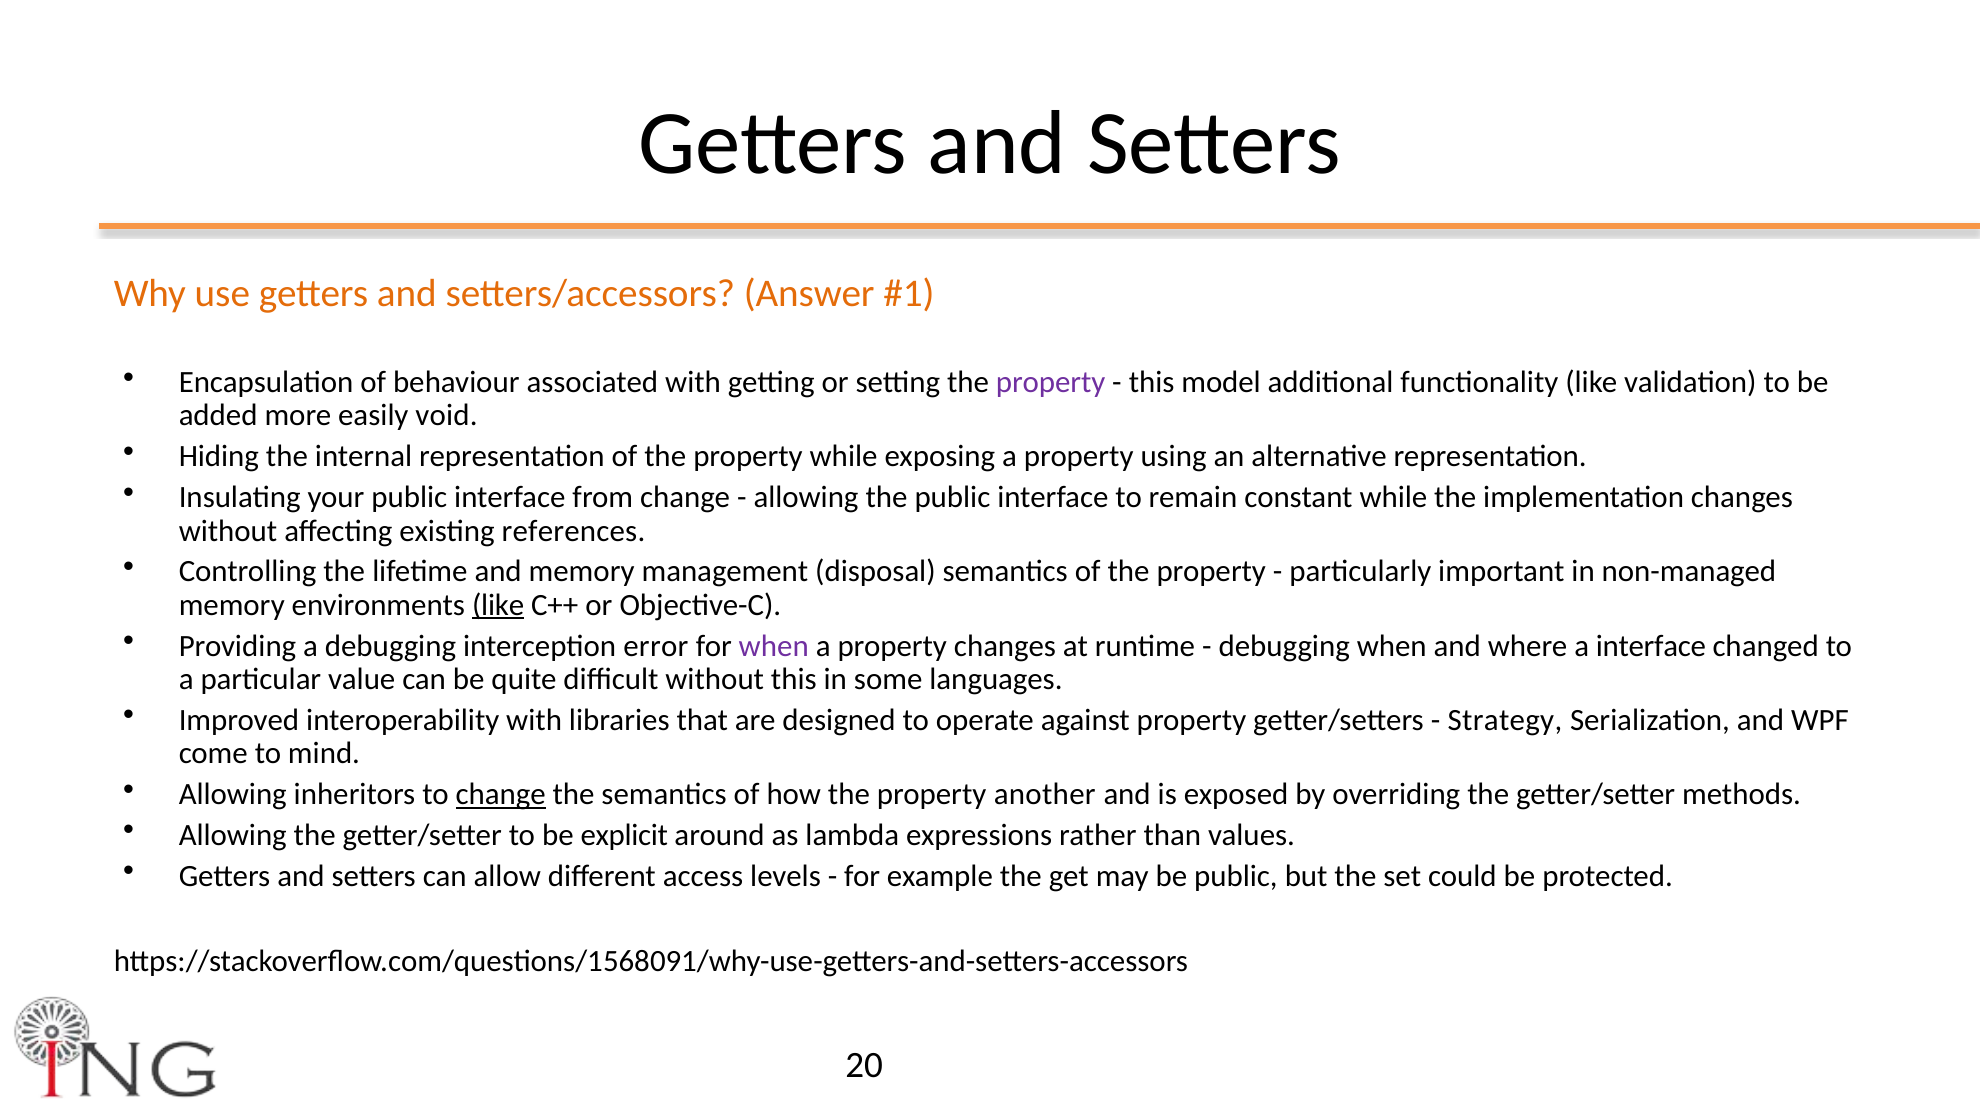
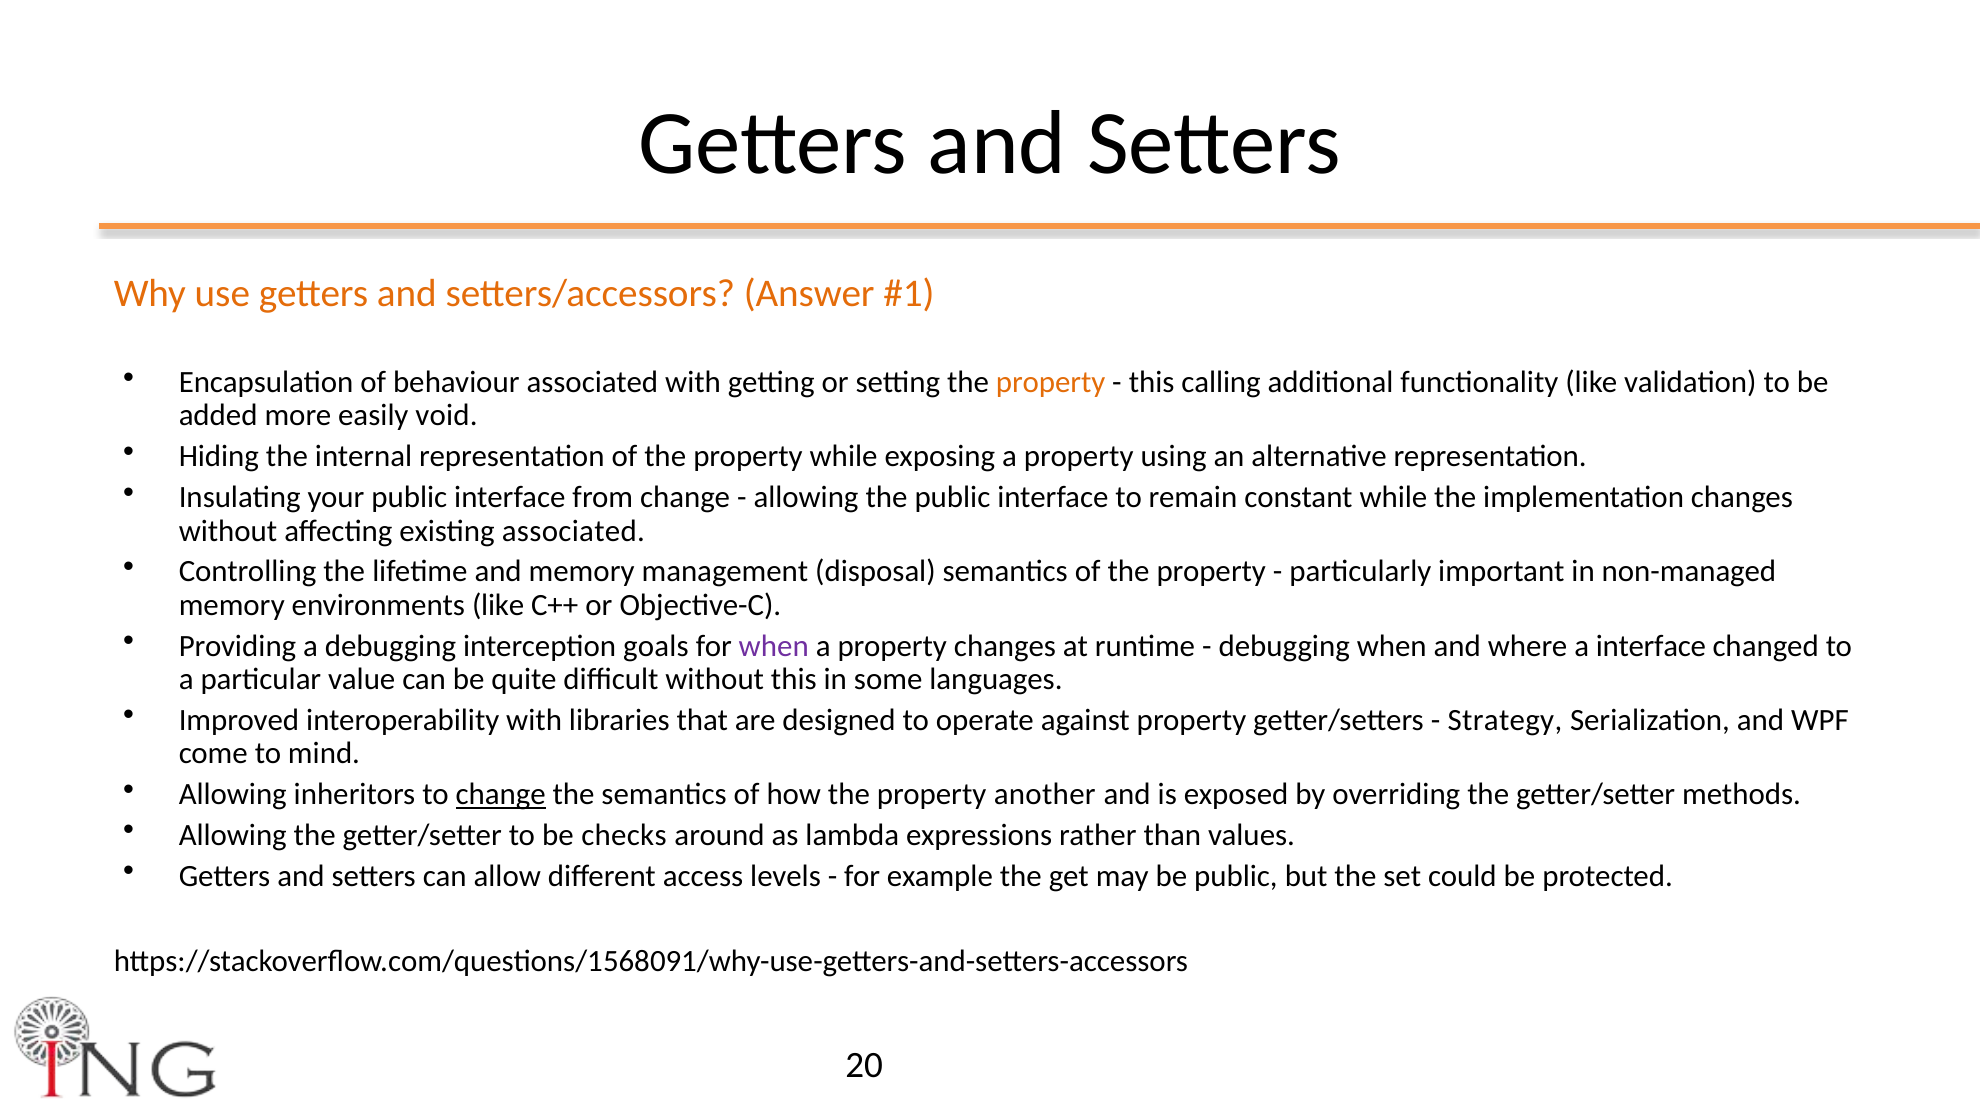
property colour: purple -> orange (1051, 382)
model: model -> calling (1221, 382)
existing references: references -> associated (573, 531)
like underline: present -> none (498, 605)
error: error -> goals (656, 646)
explicit: explicit -> checks (624, 835)
